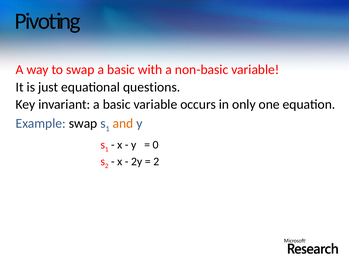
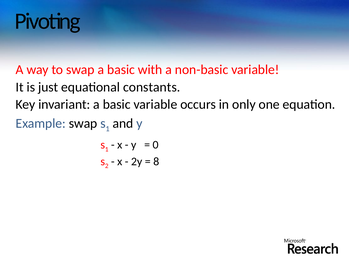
questions: questions -> constants (152, 87)
and colour: orange -> black (123, 123)
2: 2 -> 8 (156, 161)
